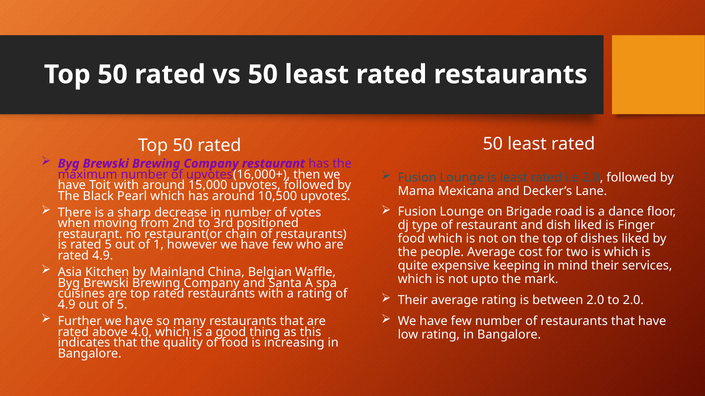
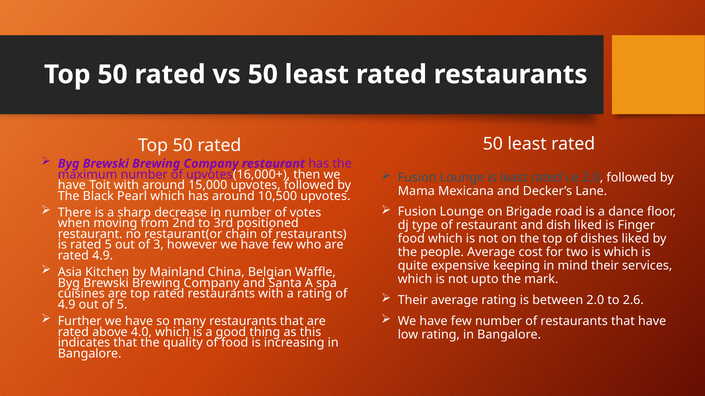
1: 1 -> 3 (158, 245)
to 2.0: 2.0 -> 2.6 (633, 301)
